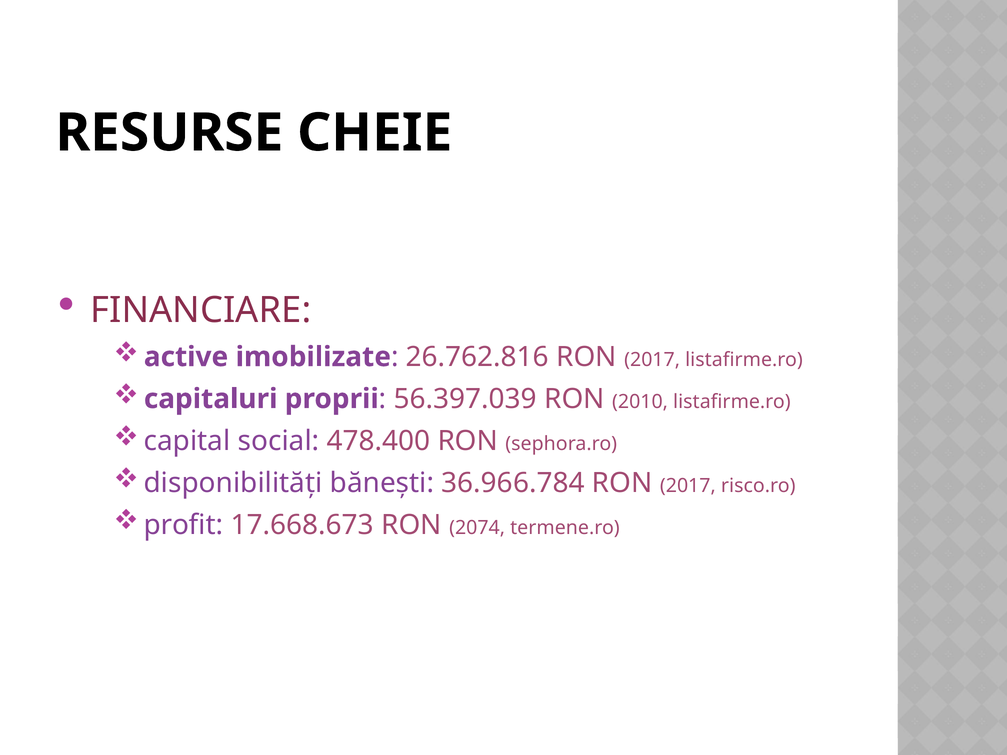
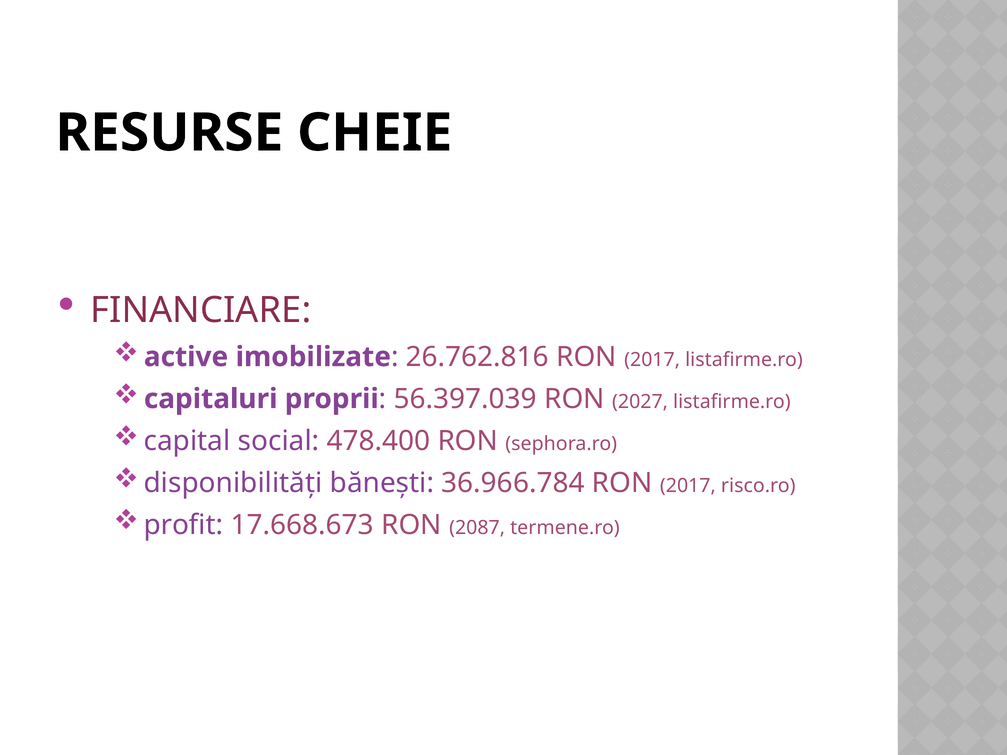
2010: 2010 -> 2027 (640, 402)
2074: 2074 -> 2087 (477, 528)
